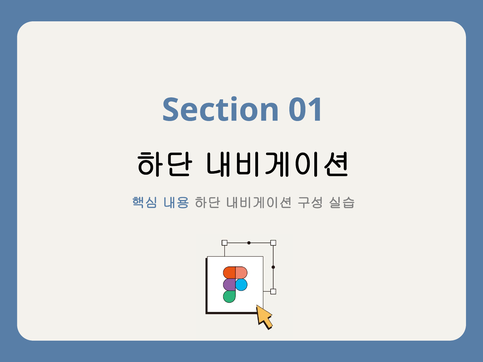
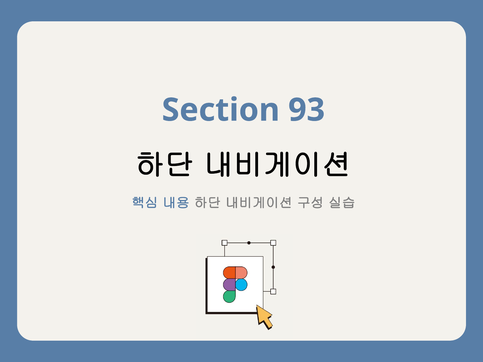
01: 01 -> 93 (307, 110)
